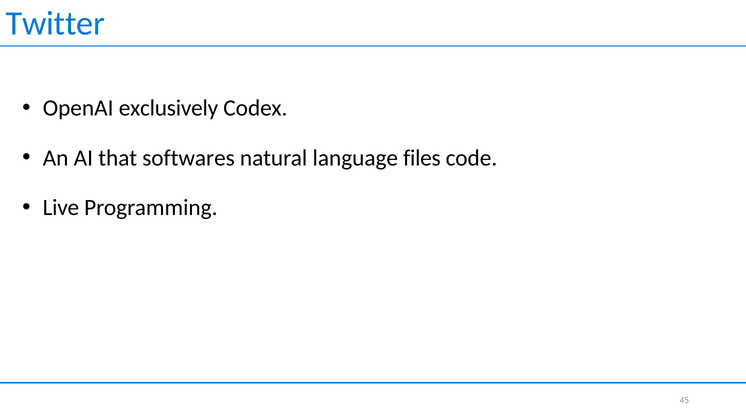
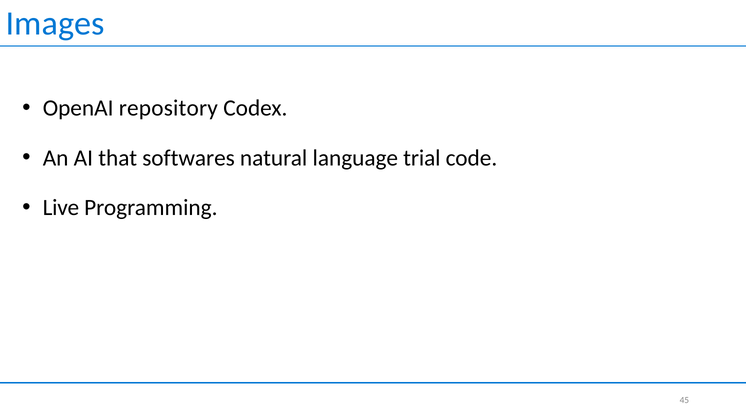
Twitter: Twitter -> Images (55, 23)
exclusively: exclusively -> repository (168, 108)
files: files -> trial (422, 158)
